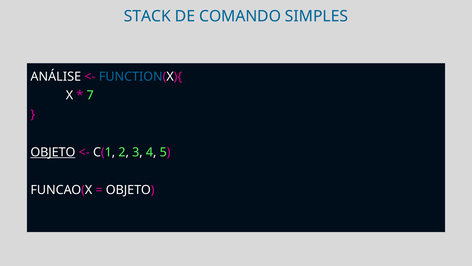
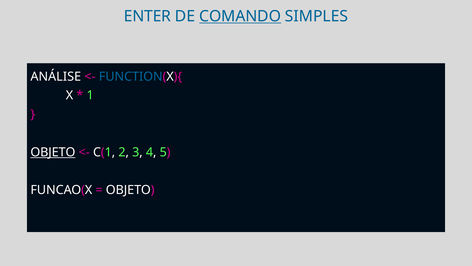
STACK: STACK -> ENTER (147, 16)
COMANDO underline: none -> present (240, 16)
7: 7 -> 1 (90, 95)
